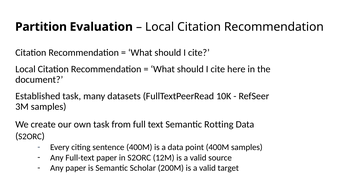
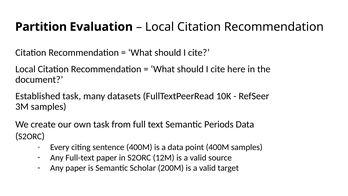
Rotting: Rotting -> Periods (219, 124)
